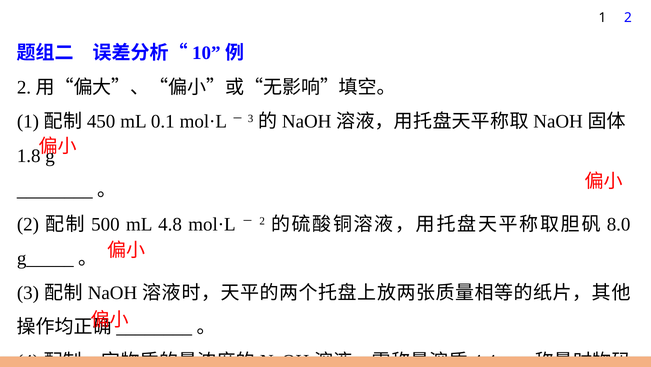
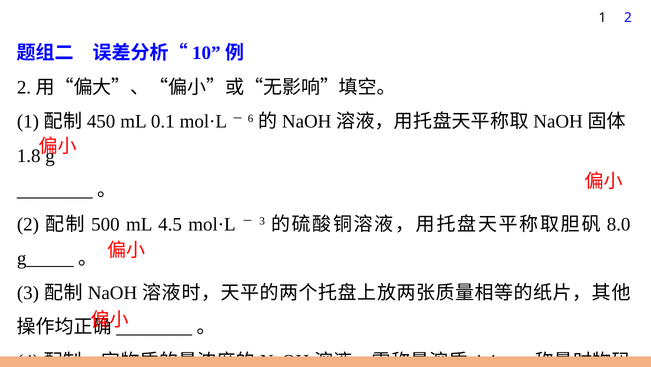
3: 3 -> 6 (251, 118)
4.8: 4.8 -> 4.5 (170, 224)
2: 2 -> 3 (262, 221)
